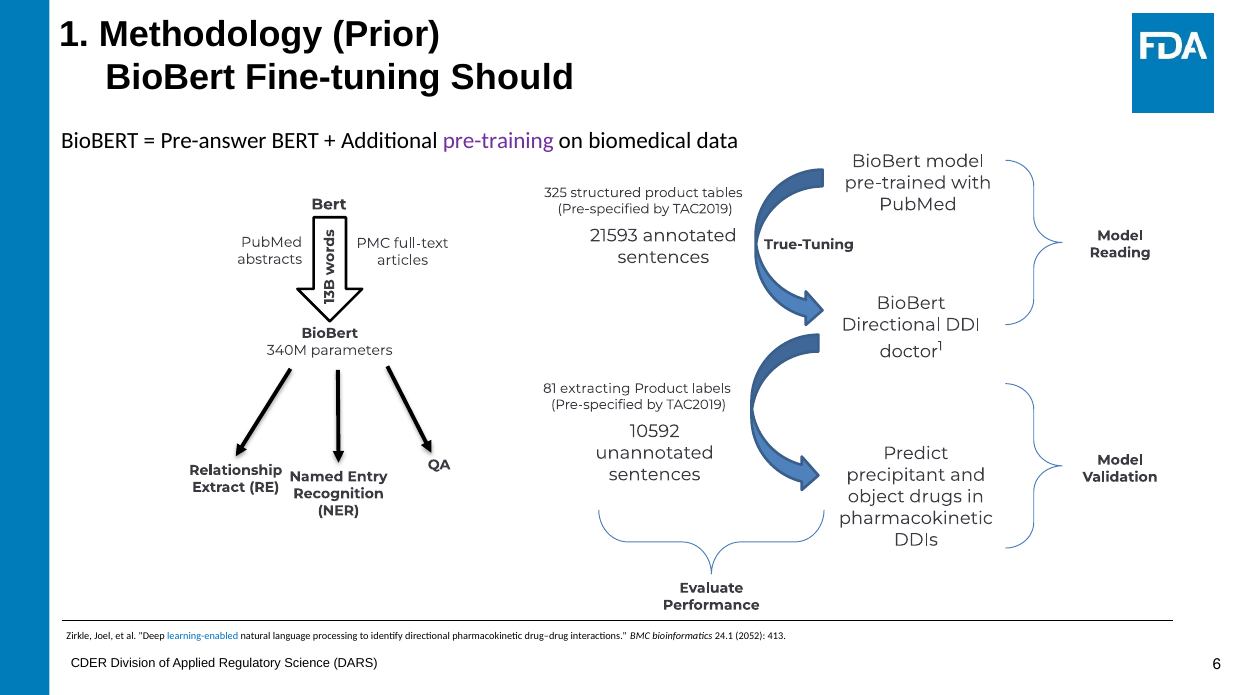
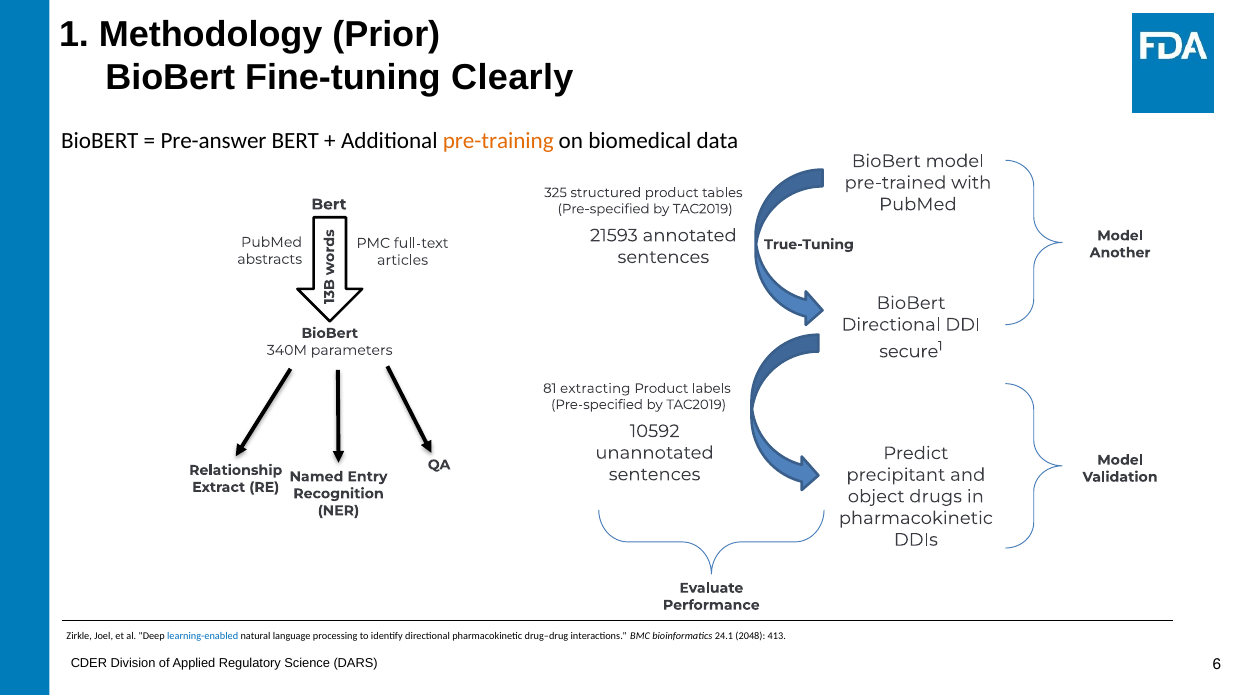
Should: Should -> Clearly (512, 78)
pre-training colour: purple -> orange (498, 141)
Reading: Reading -> Another (1120, 253)
doctor: doctor -> secure (909, 351)
2052: 2052 -> 2048 (750, 636)
